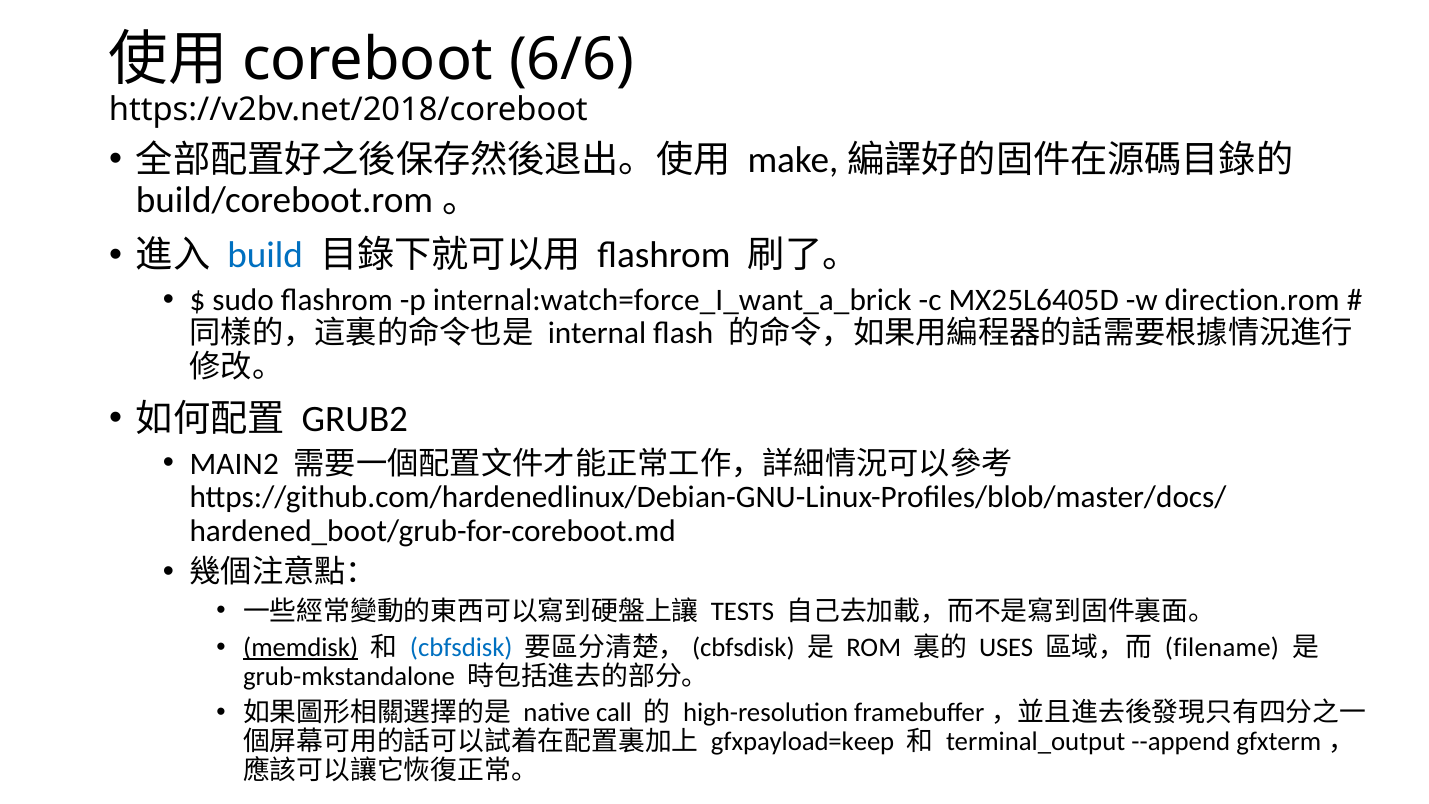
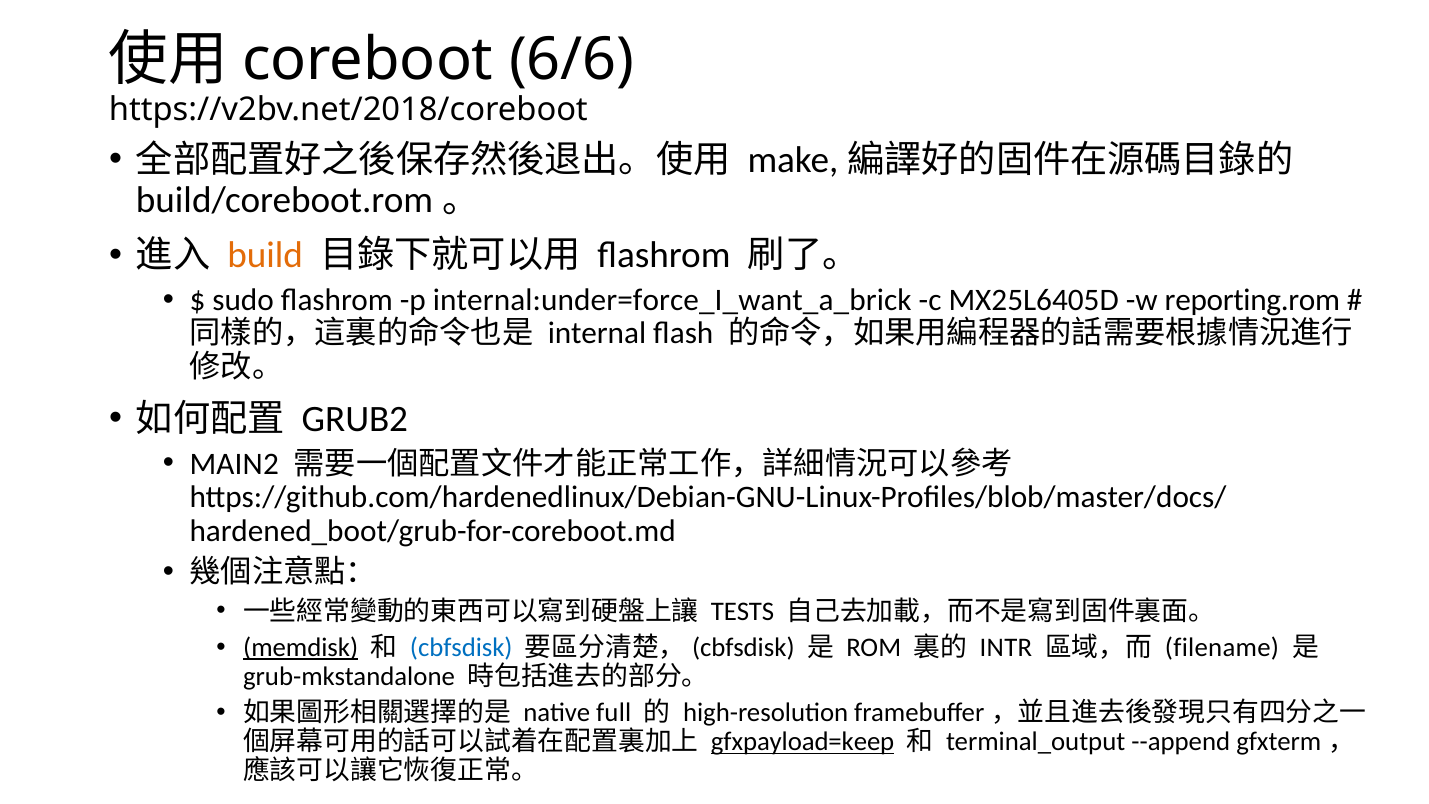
build colour: blue -> orange (265, 255)
internal:watch=force_I_want_a_brick: internal:watch=force_I_want_a_brick -> internal:under=force_I_want_a_brick (672, 300)
direction.rom: direction.rom -> reporting.rom (1252, 300)
USES: USES -> INTR (1006, 647)
call: call -> full (614, 713)
gfxpayload=keep underline: none -> present (803, 742)
